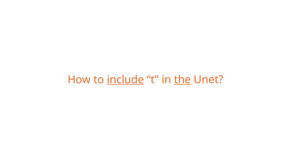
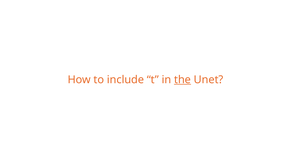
include underline: present -> none (125, 79)
